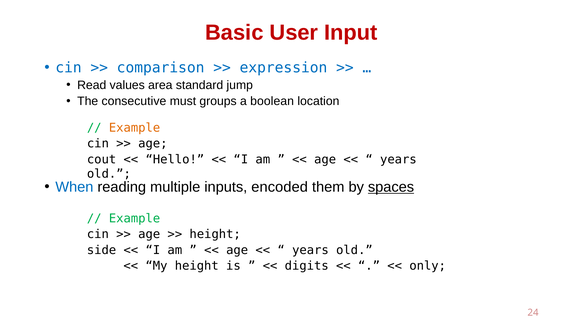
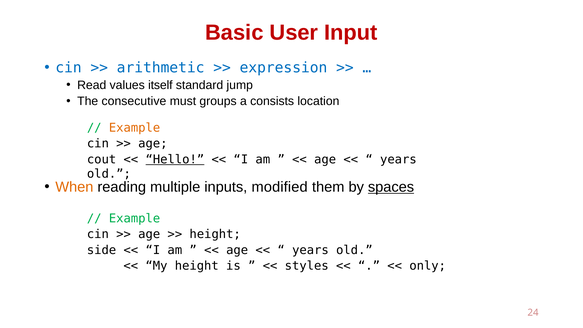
comparison: comparison -> arithmetic (161, 68)
area: area -> itself (160, 85)
boolean: boolean -> consists (272, 101)
Hello underline: none -> present (175, 159)
When colour: blue -> orange (74, 187)
encoded: encoded -> modified (280, 187)
digits: digits -> styles (307, 266)
